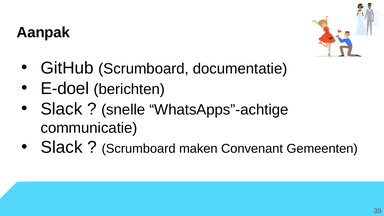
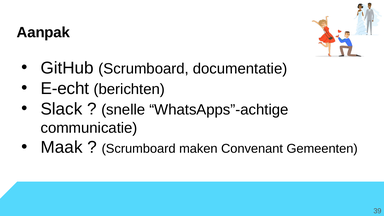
E-doel: E-doel -> E-echt (65, 88)
Slack: Slack -> Maak (62, 147)
